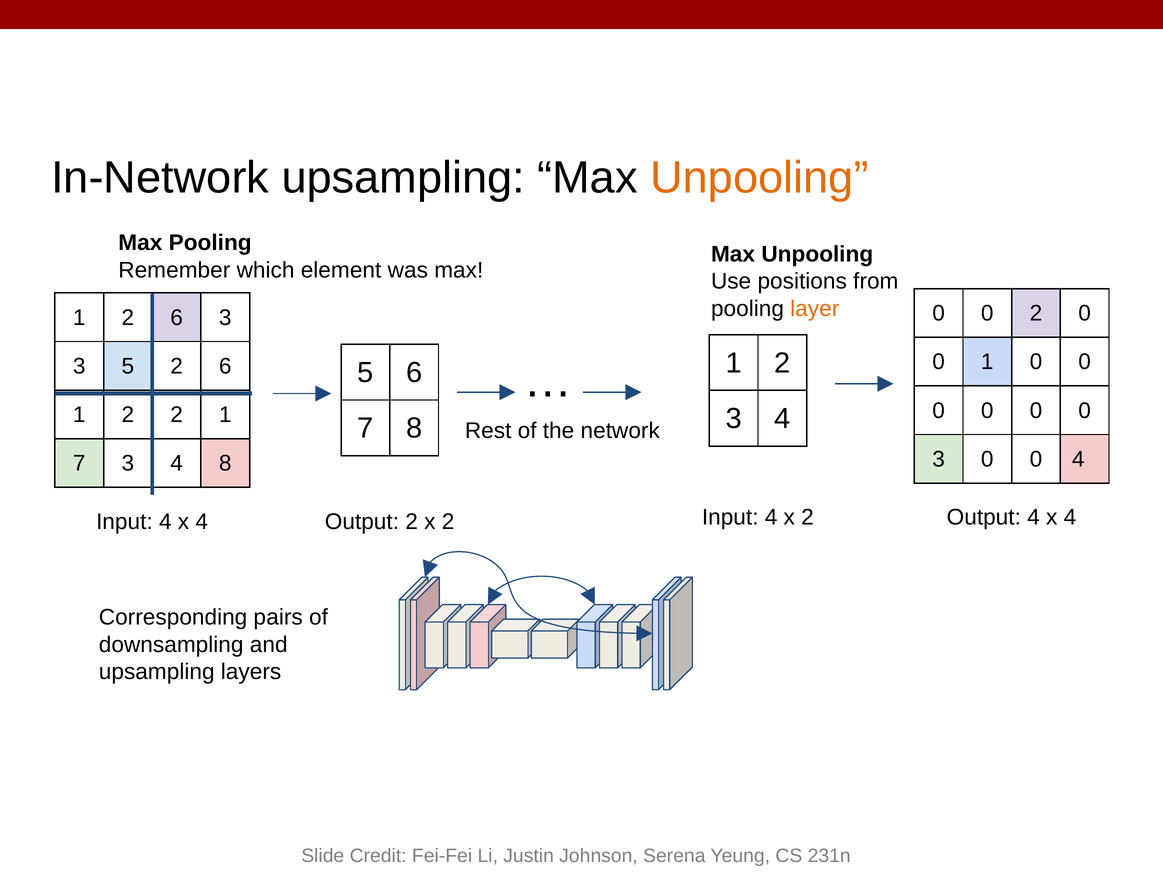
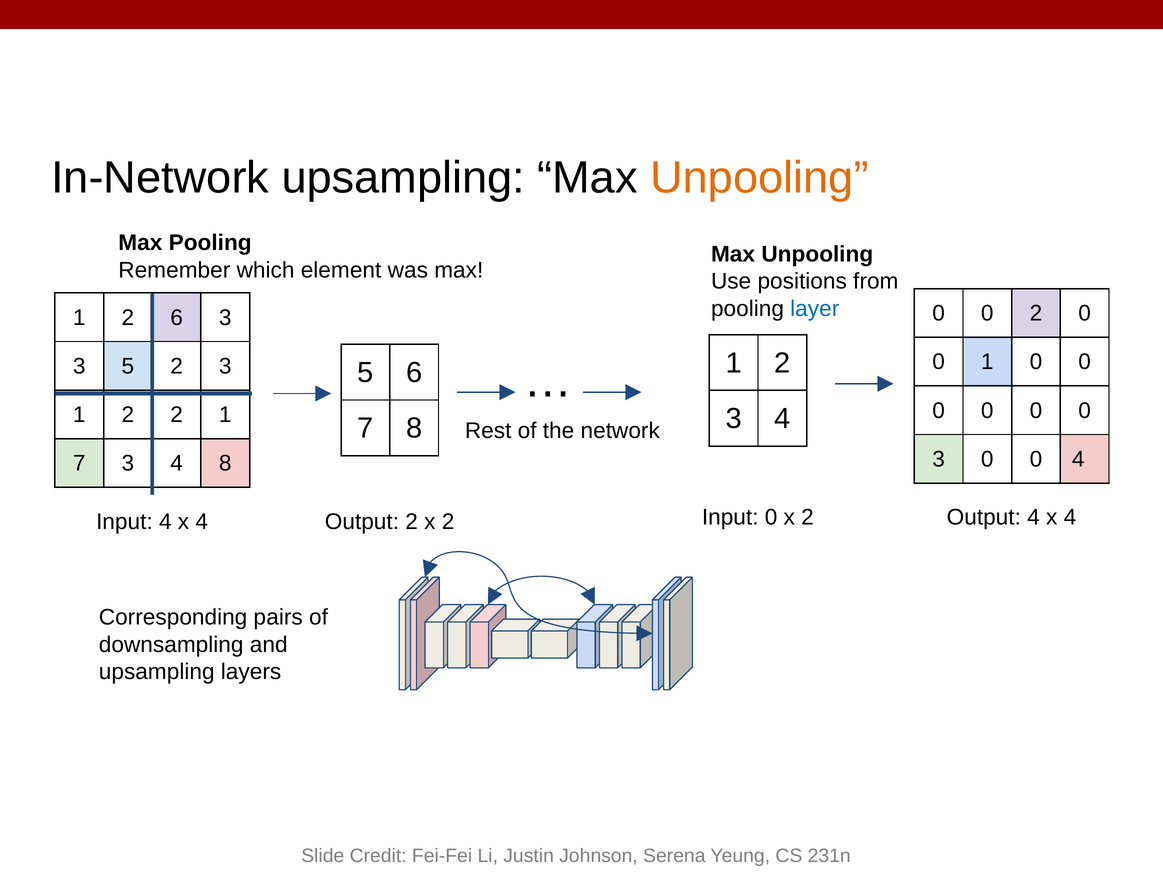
layer colour: orange -> blue (815, 309)
5 2 6: 6 -> 3 (225, 366)
4: 4 -> 0 (771, 518)
